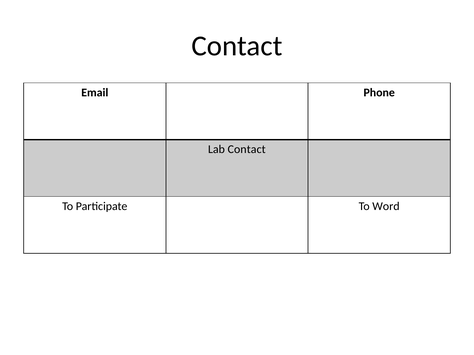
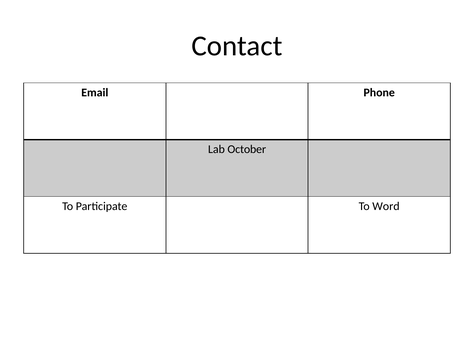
Lab Contact: Contact -> October (247, 150)
